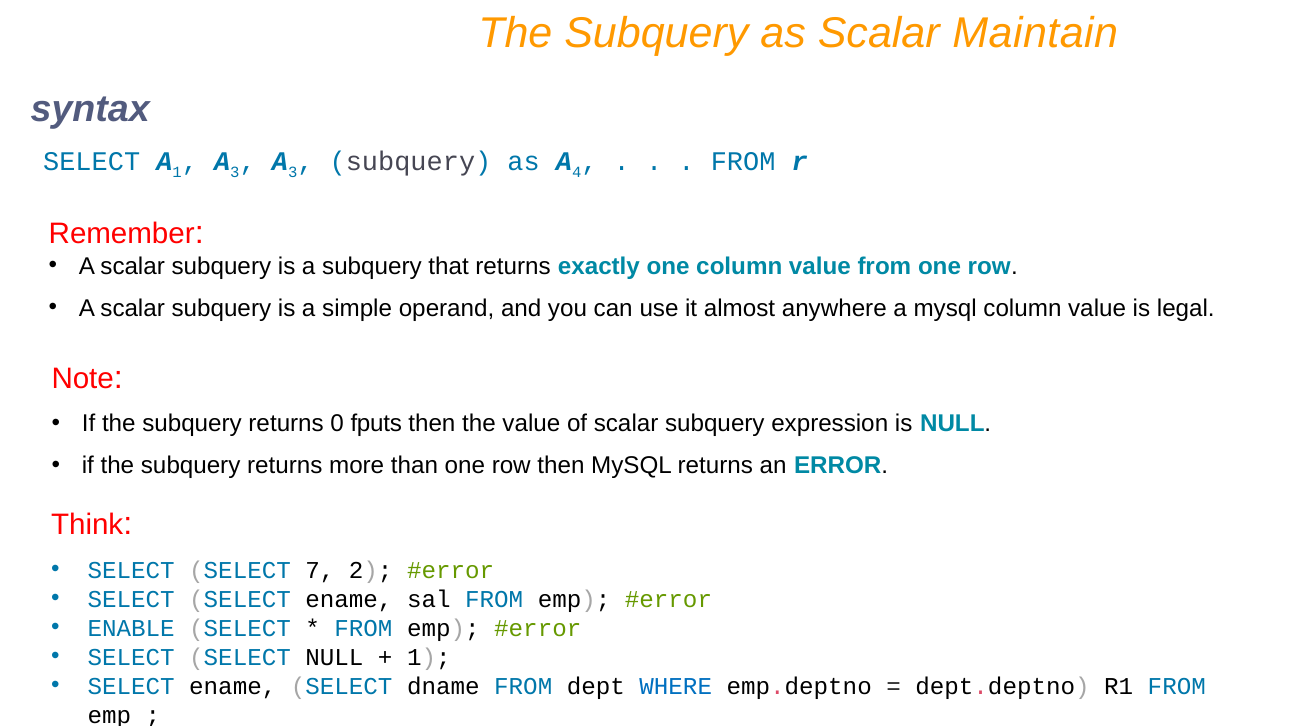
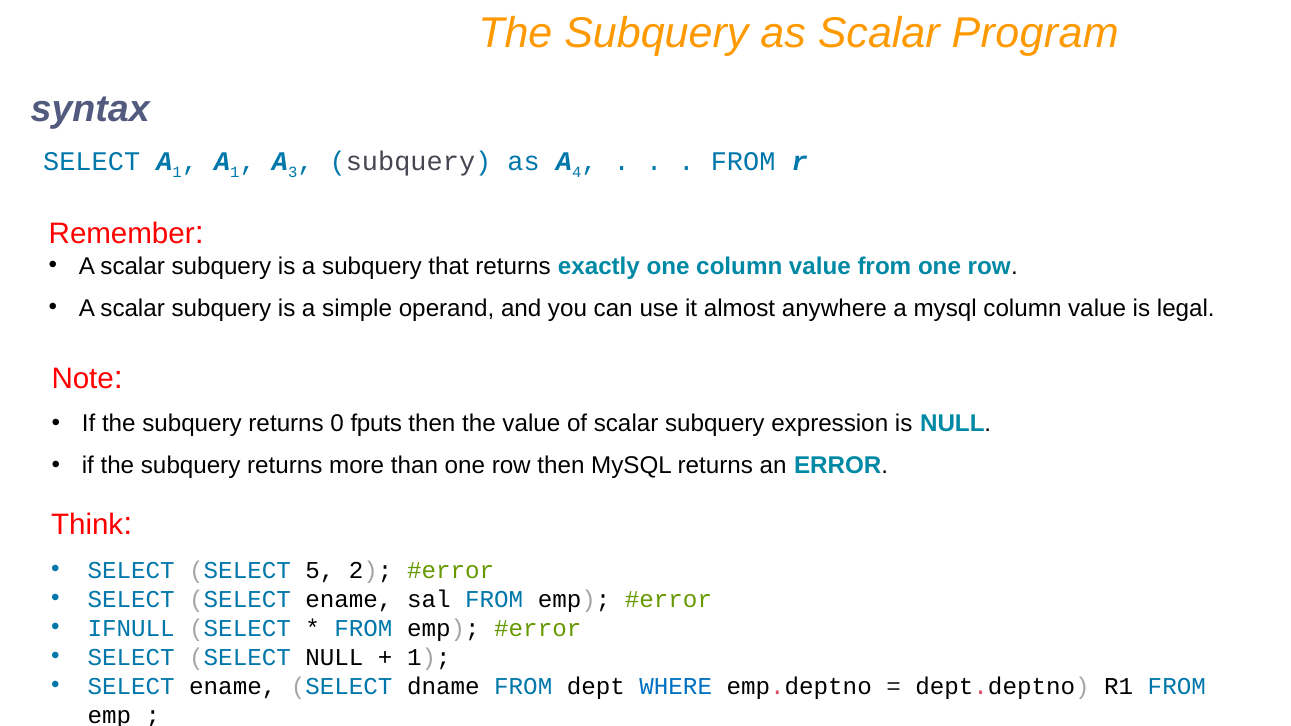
Maintain: Maintain -> Program (1035, 34)
3: 3 -> 1 (235, 172)
7: 7 -> 5 (320, 570)
ENABLE: ENABLE -> IFNULL (131, 628)
